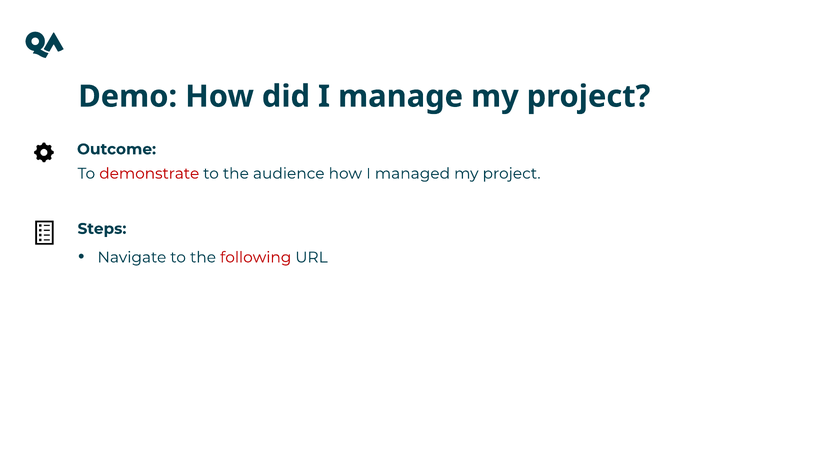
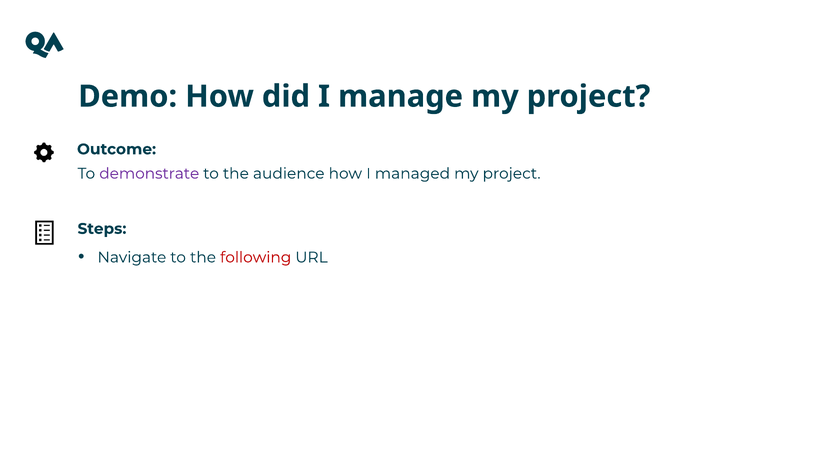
demonstrate colour: red -> purple (149, 174)
